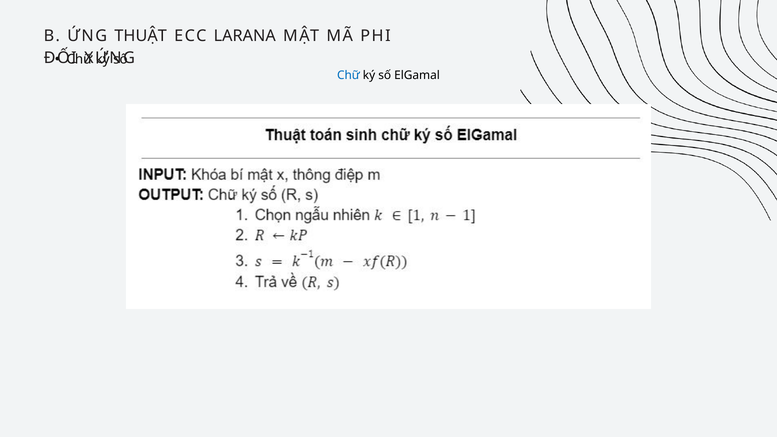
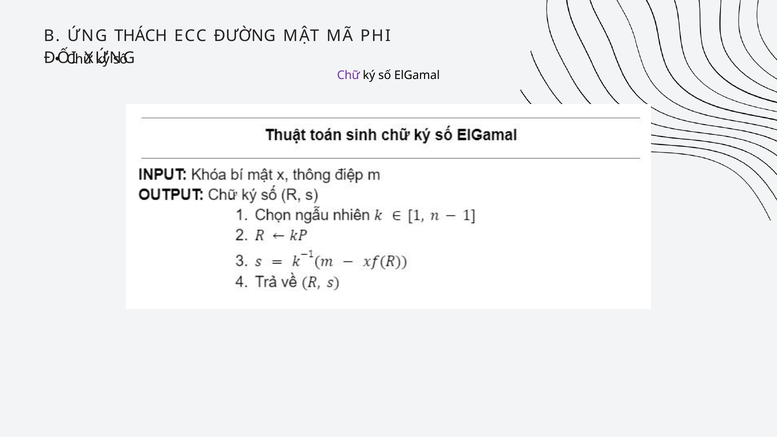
THUẬT: THUẬT -> THÁCH (141, 36)
LARANA: LARANA -> ĐƯỜNG (245, 36)
Chữ colour: blue -> purple (348, 75)
